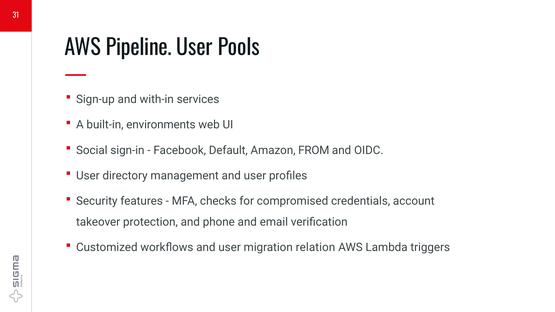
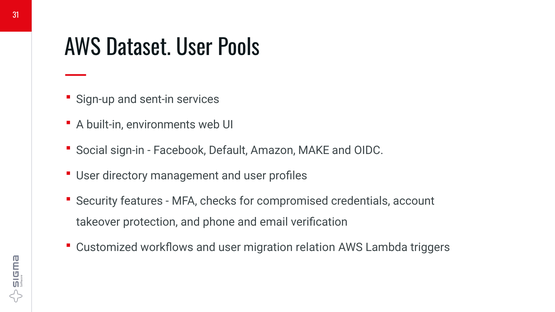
Pipeline: Pipeline -> Dataset (139, 48)
with-in: with-in -> sent-in (157, 99)
FROM: FROM -> MAKE (314, 150)
